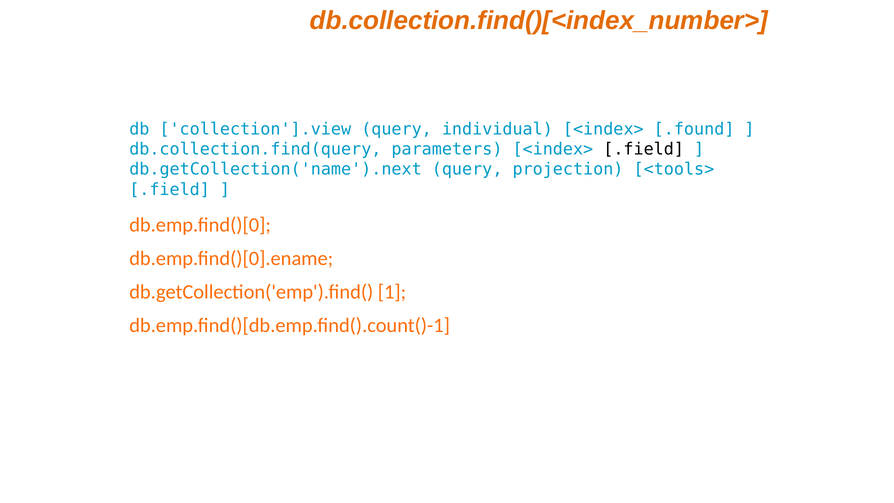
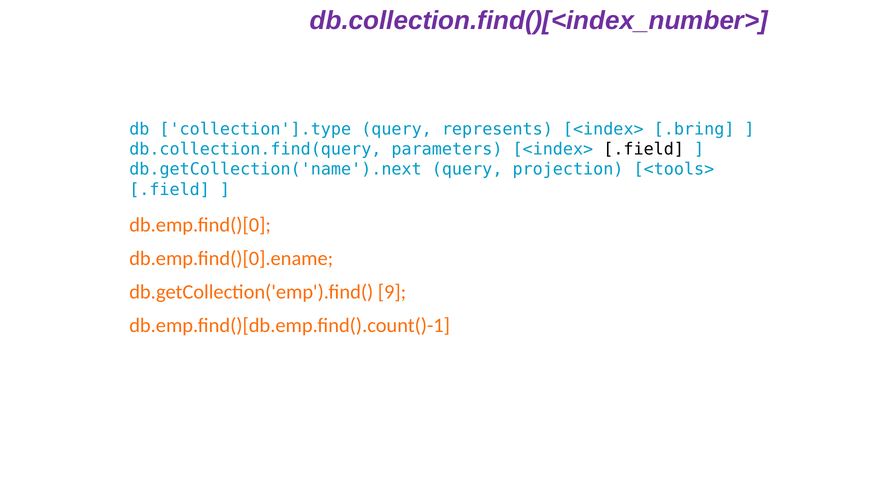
db.collection.find()[<index_number> colour: orange -> purple (539, 21)
collection'].view: collection'].view -> collection'].type (255, 129)
individual: individual -> represents (497, 129)
.found: .found -> .bring (694, 129)
1: 1 -> 9 (392, 292)
